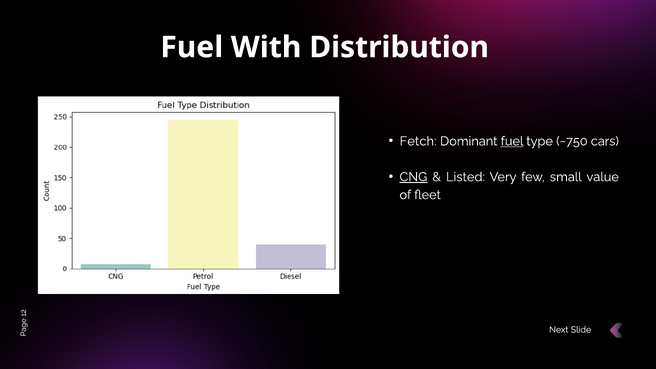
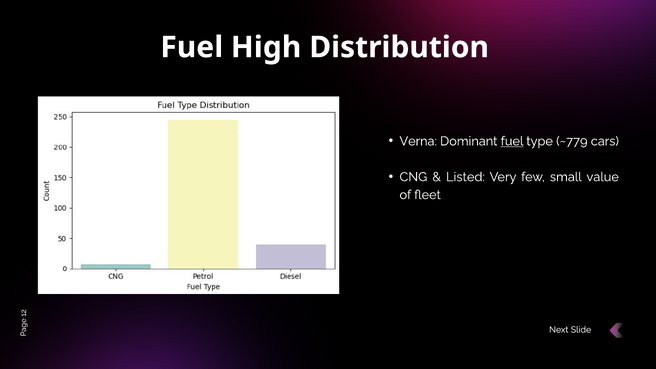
With: With -> High (266, 47)
Fetch: Fetch -> Verna (418, 141)
~750: ~750 -> ~779 (572, 141)
CNG underline: present -> none (413, 177)
